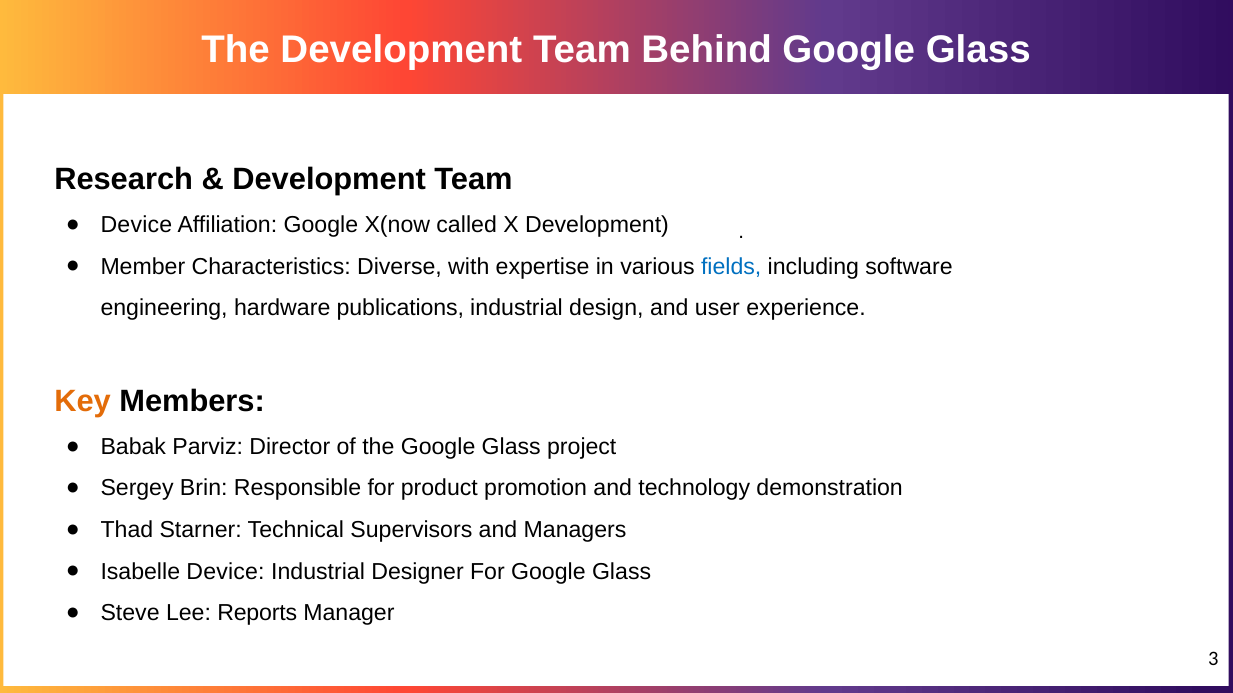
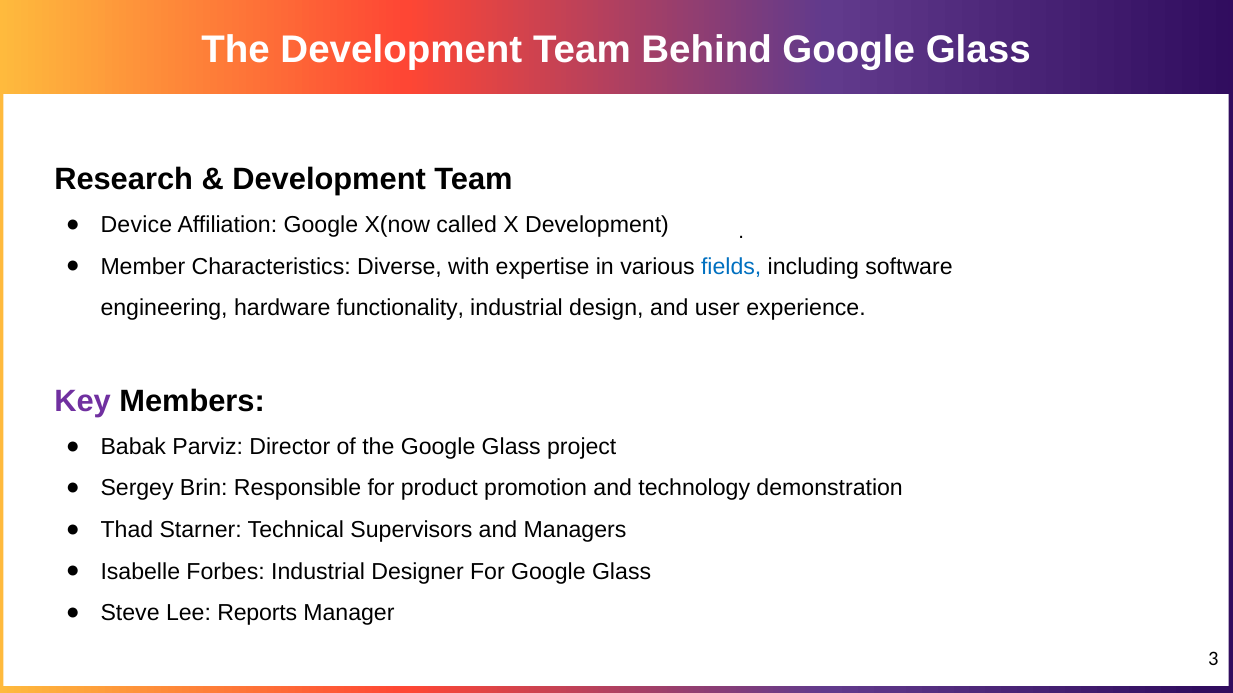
publications: publications -> functionality (400, 308)
Key colour: orange -> purple (83, 401)
Isabelle Device: Device -> Forbes (226, 572)
